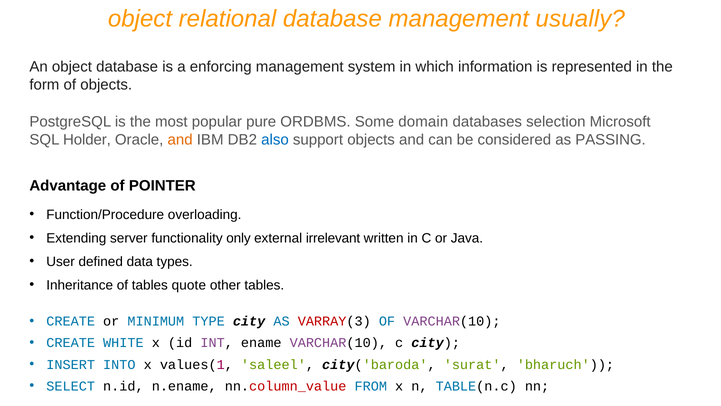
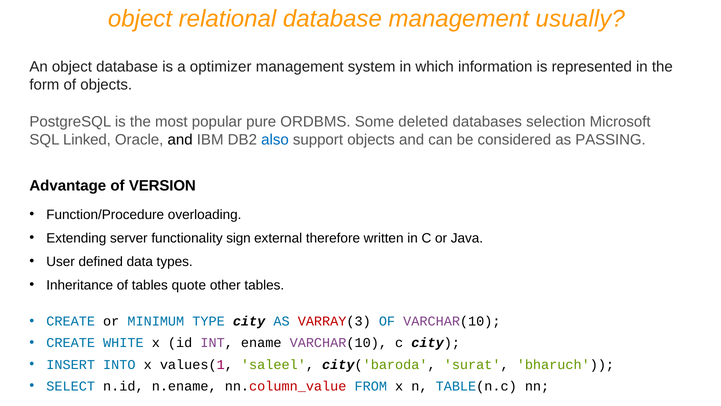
enforcing: enforcing -> optimizer (221, 67)
domain: domain -> deleted (423, 122)
Holder: Holder -> Linked (87, 140)
and colour: orange -> black (180, 140)
POINTER: POINTER -> VERSION (162, 186)
only: only -> sign (238, 238)
irrelevant: irrelevant -> therefore (333, 238)
